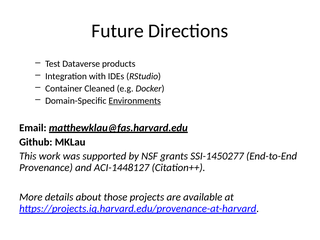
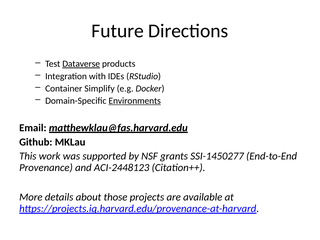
Dataverse underline: none -> present (81, 64)
Cleaned: Cleaned -> Simplify (100, 88)
ACI-1448127: ACI-1448127 -> ACI-2448123 (122, 168)
